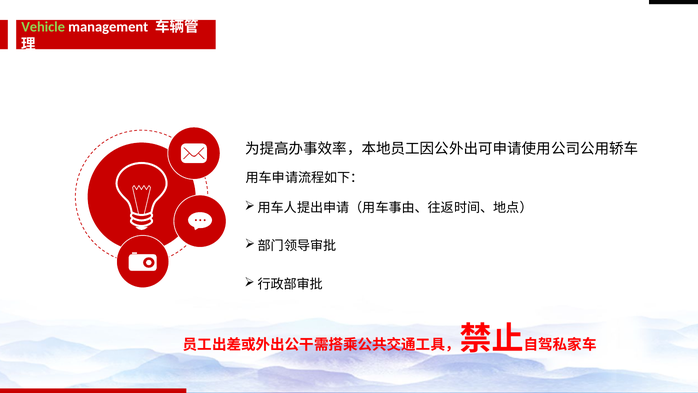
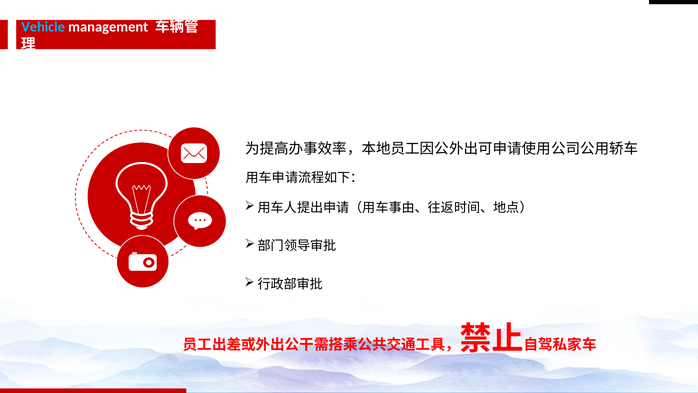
Vehicle colour: light green -> light blue (43, 27)
